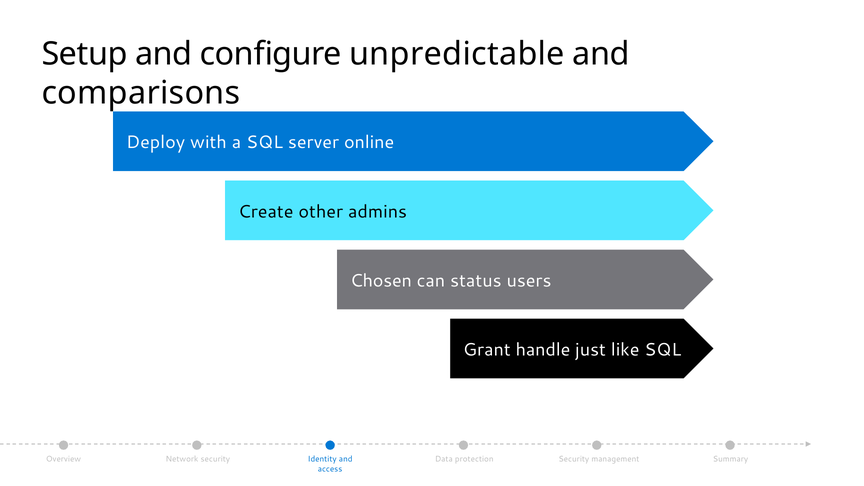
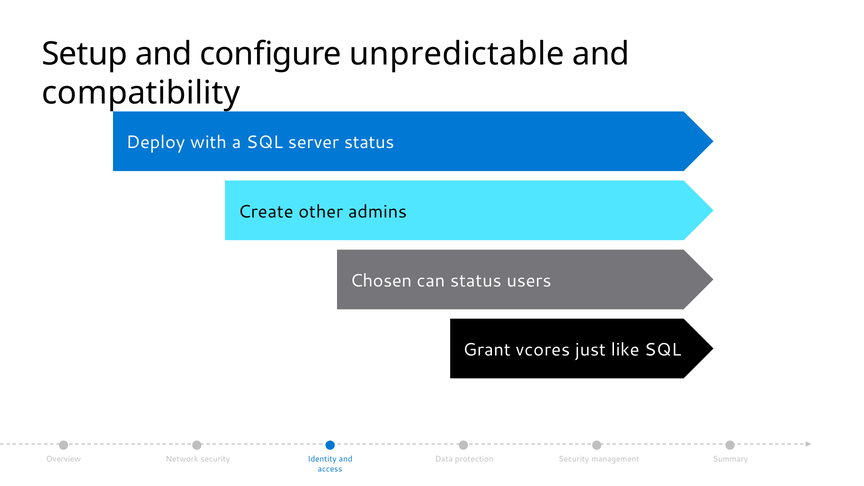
comparisons: comparisons -> compatibility (141, 93)
server online: online -> status (369, 143)
handle: handle -> vcores (543, 350)
